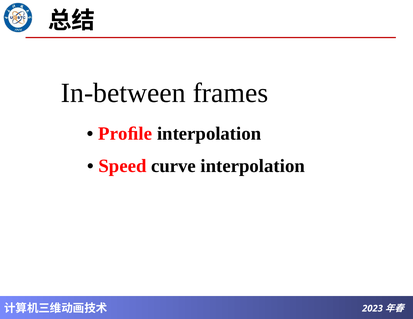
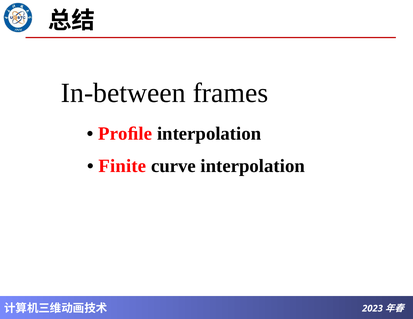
Speed: Speed -> Finite (122, 166)
